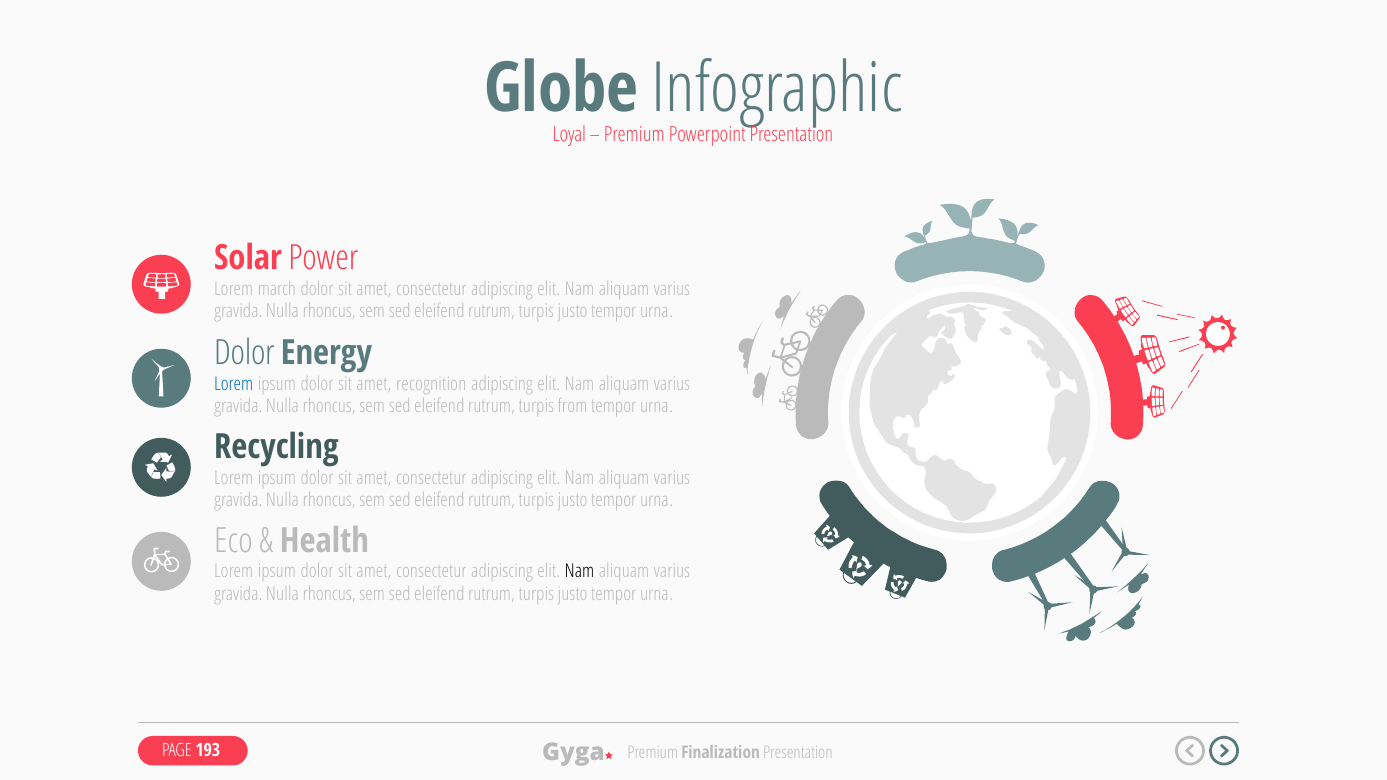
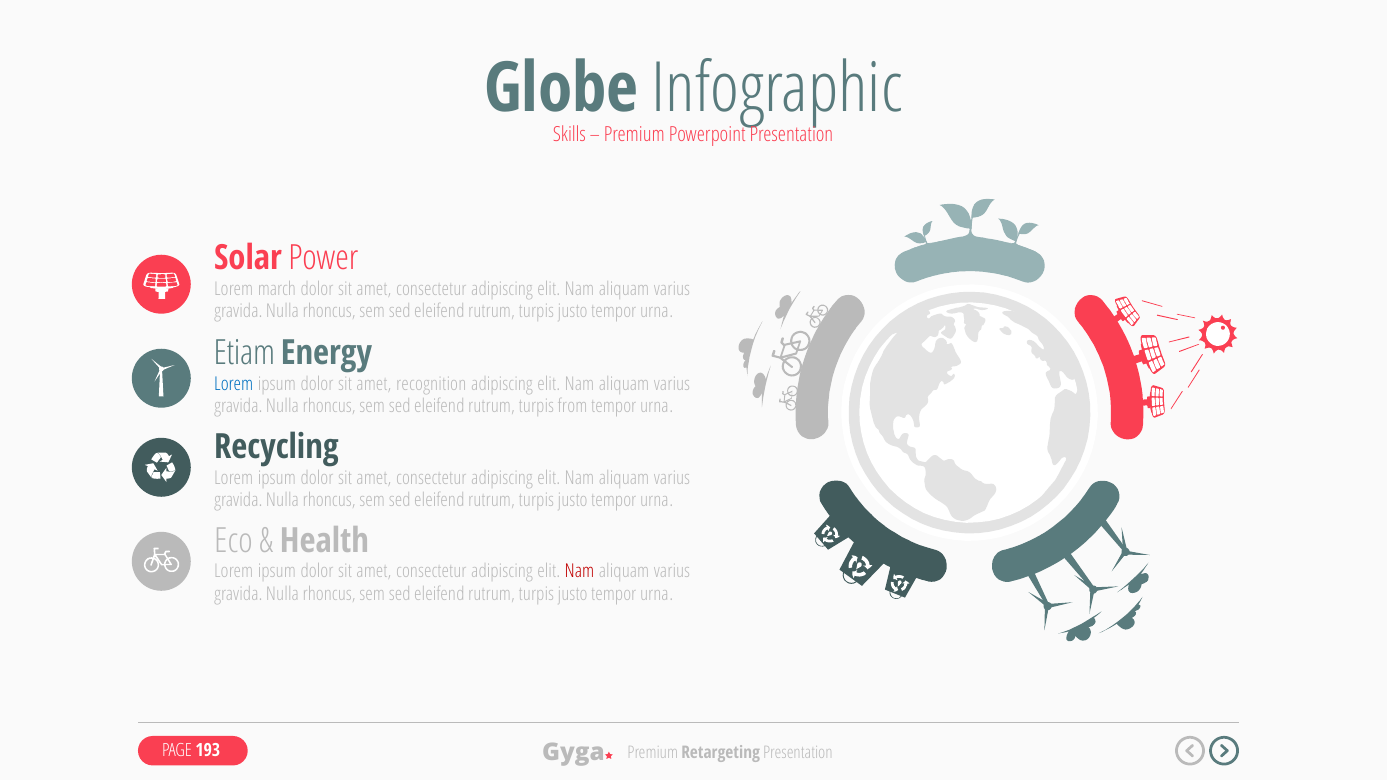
Loyal: Loyal -> Skills (569, 135)
Dolor: Dolor -> Etiam (244, 353)
Nam colour: black -> red (580, 571)
Finalization: Finalization -> Retargeting (721, 753)
